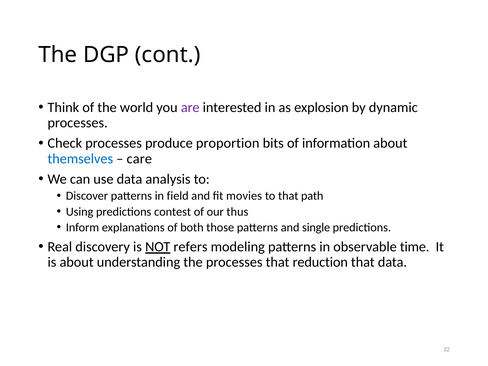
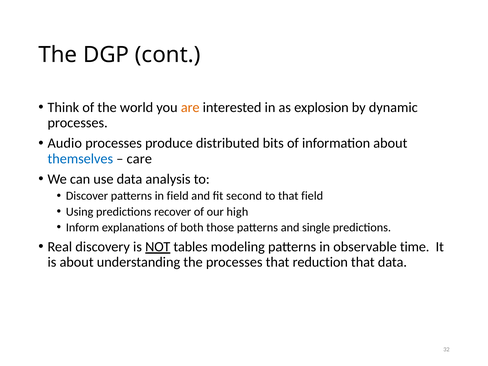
are colour: purple -> orange (190, 107)
Check: Check -> Audio (65, 143)
proportion: proportion -> distributed (228, 143)
movies: movies -> second (244, 196)
that path: path -> field (312, 196)
contest: contest -> recover (173, 212)
thus: thus -> high (237, 212)
refers: refers -> tables (191, 247)
